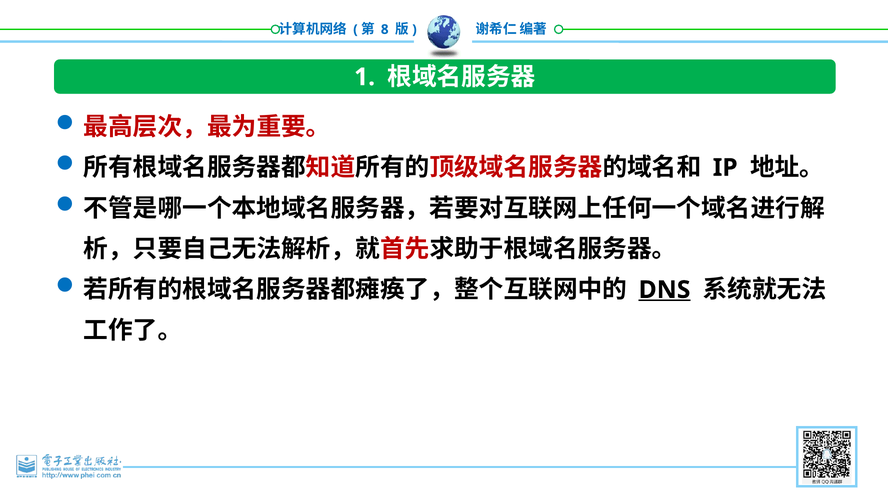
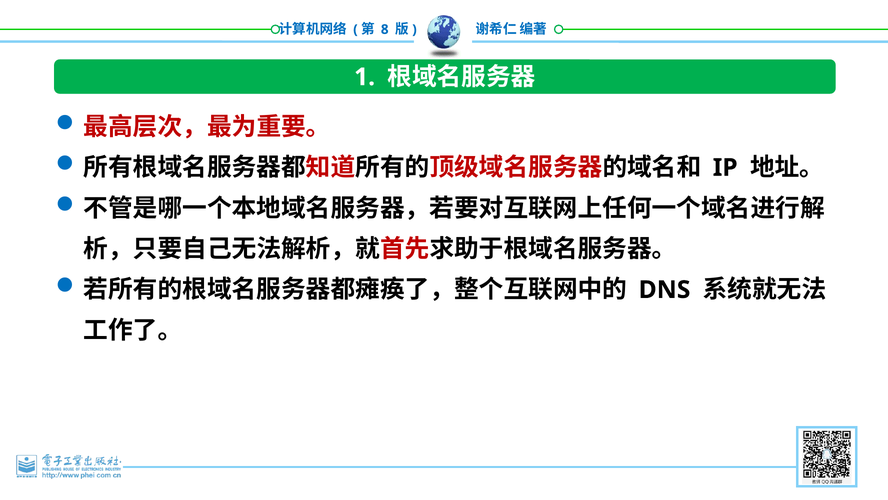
DNS underline: present -> none (665, 290)
